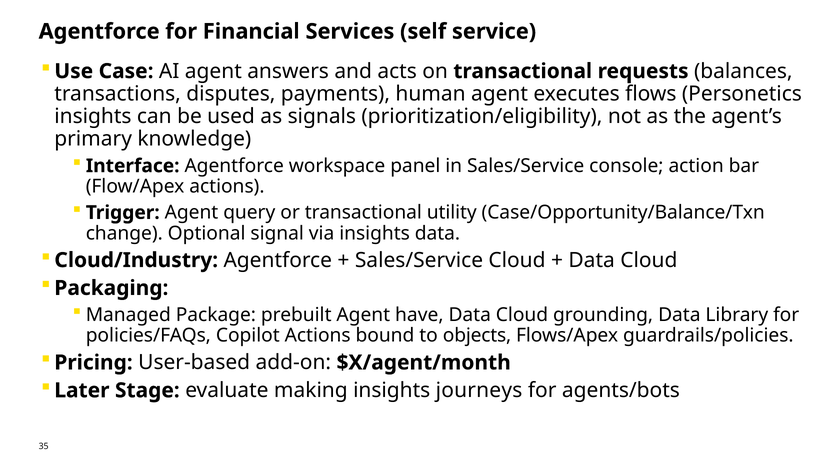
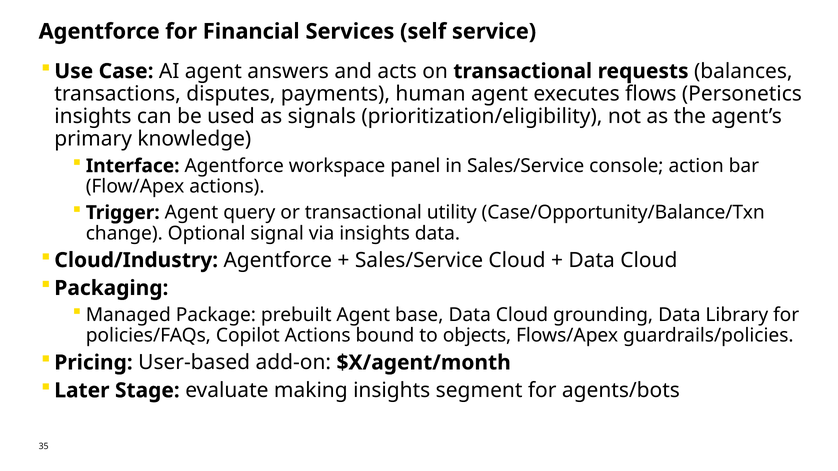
have: have -> base (419, 315)
journeys: journeys -> segment (479, 391)
